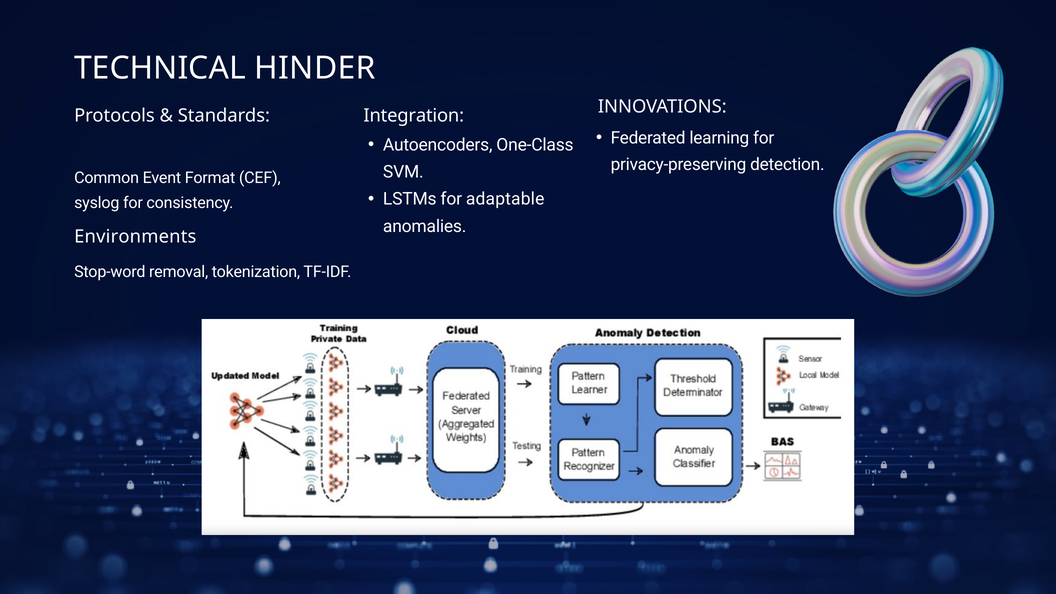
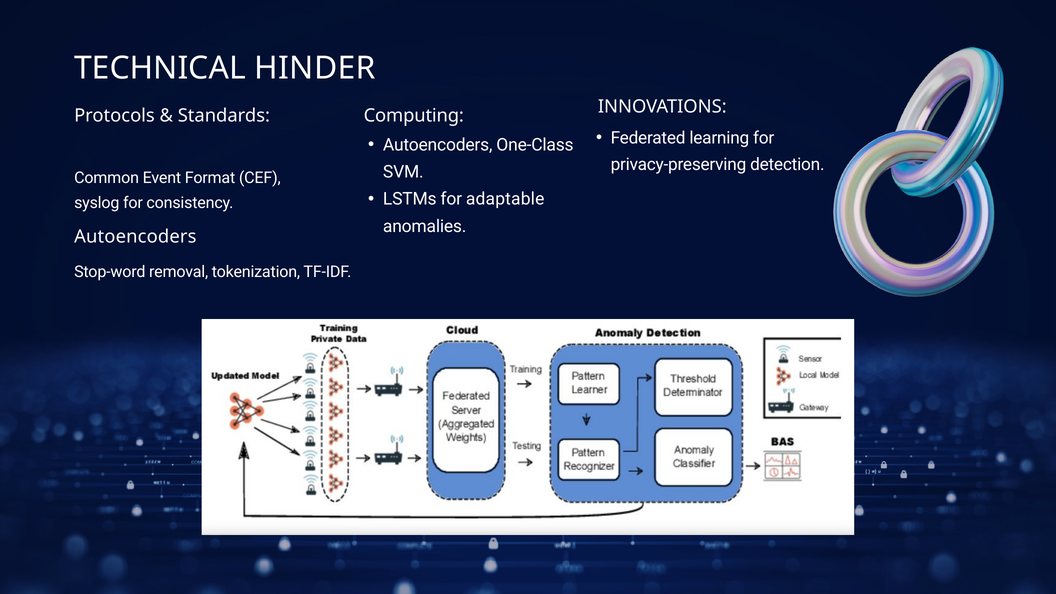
Integration: Integration -> Computing (414, 116)
Environments: Environments -> Autoencoders (135, 236)
